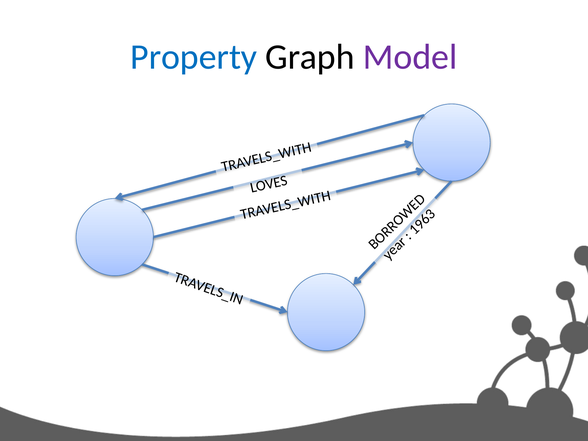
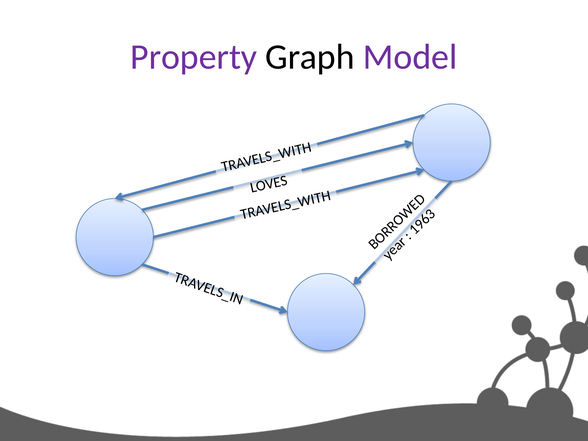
Property colour: blue -> purple (194, 57)
